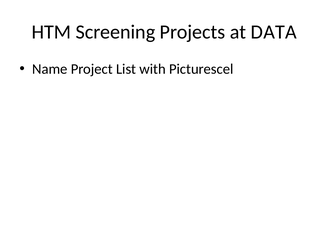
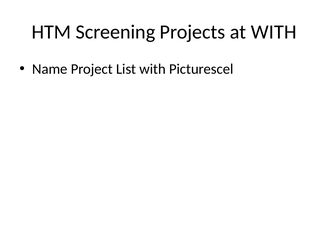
at DATA: DATA -> WITH (274, 32)
